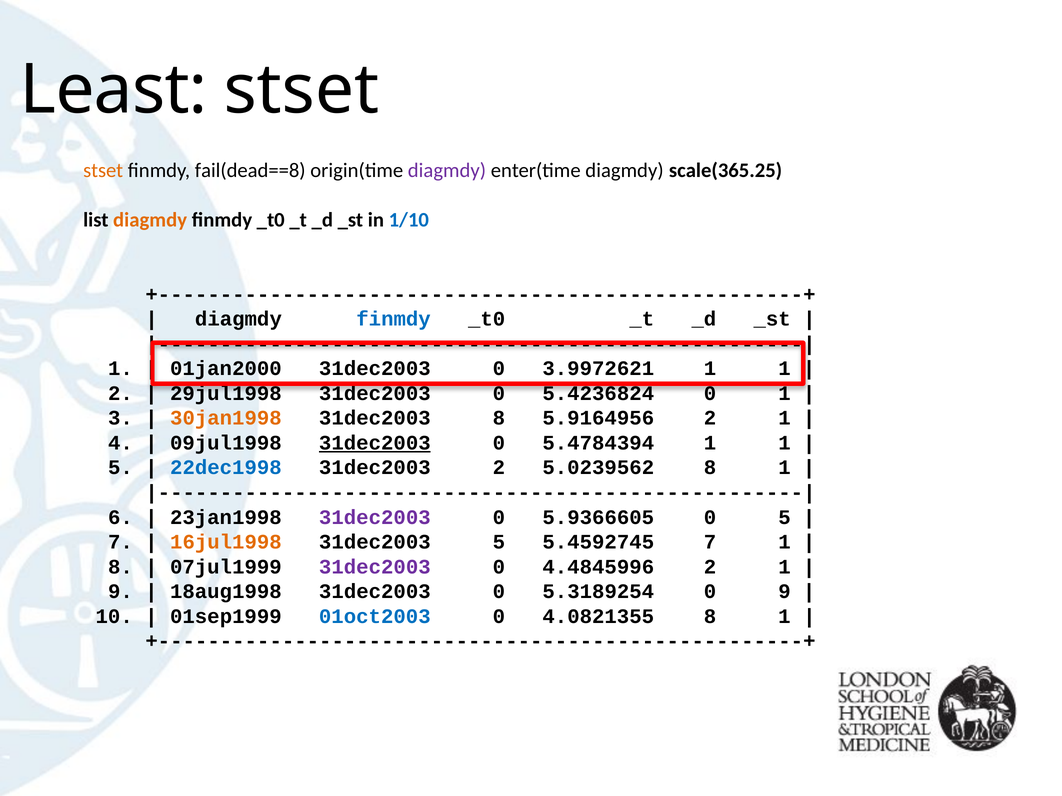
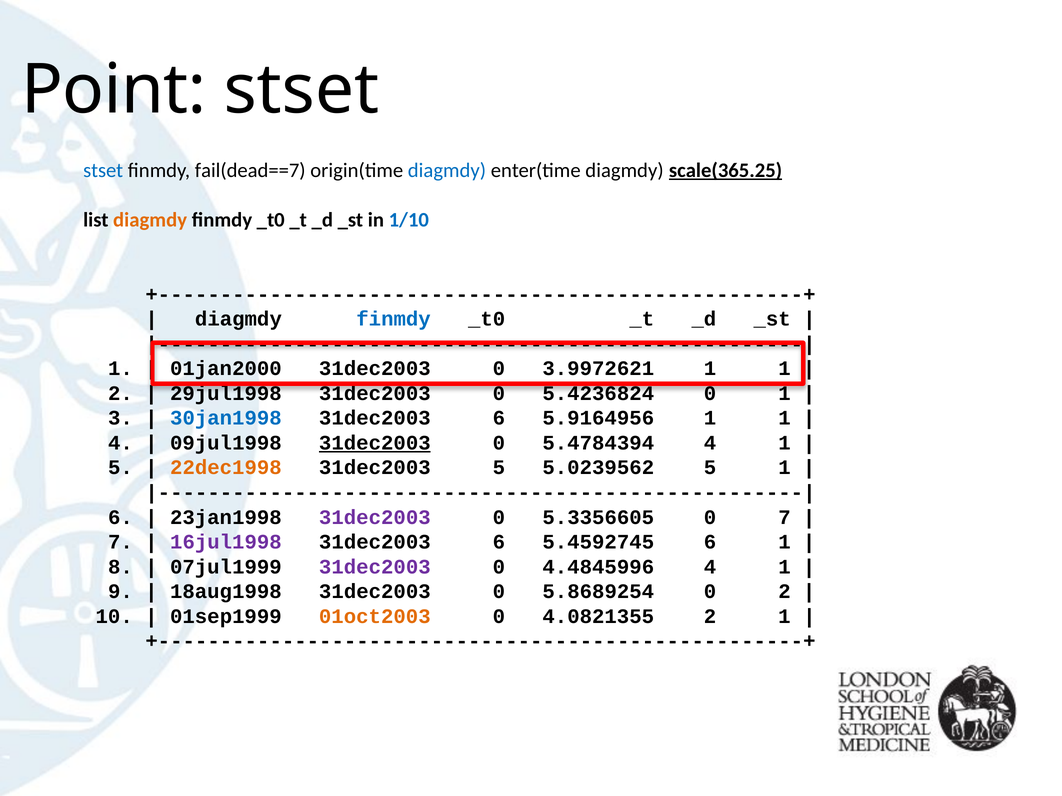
Least: Least -> Point (114, 90)
stset colour: orange -> blue (103, 170)
fail(dead==8: fail(dead==8 -> fail(dead==7 (250, 170)
diagmdy colour: purple -> blue (447, 170)
scale(365.25 underline: none -> present (726, 170)
30jan1998 colour: orange -> blue (226, 418)
8: 8 -> 6 (499, 418)
5.9164956 2: 2 -> 1 (710, 418)
5.4784394 1: 1 -> 4 (710, 443)
22dec1998 colour: blue -> orange (226, 468)
31dec2003 2: 2 -> 5 (499, 468)
5.0239562 8: 8 -> 5 (710, 468)
5.9366605: 5.9366605 -> 5.3356605 (598, 518)
0 5: 5 -> 7 (784, 518)
16jul1998 colour: orange -> purple (226, 542)
5: 5 -> 6 (499, 542)
5.4592745 7: 7 -> 6 (710, 542)
4.4845996 2: 2 -> 4 (710, 567)
5.3189254: 5.3189254 -> 5.8689254 (598, 592)
0 9: 9 -> 2 (784, 592)
01oct2003 colour: blue -> orange (375, 617)
4.0821355 8: 8 -> 2 (710, 617)
